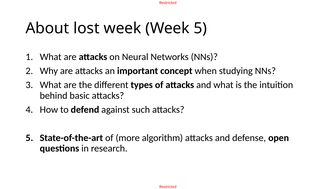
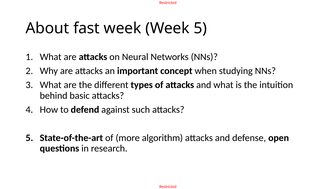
lost: lost -> fast (87, 28)
